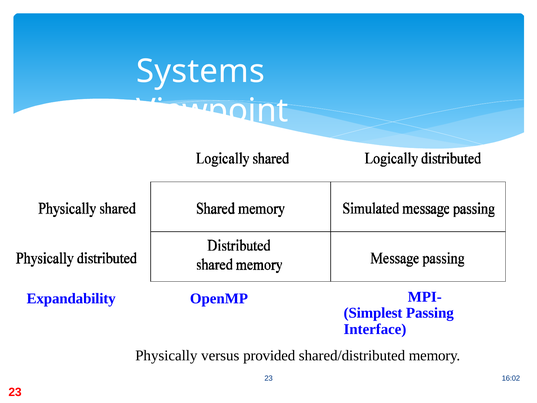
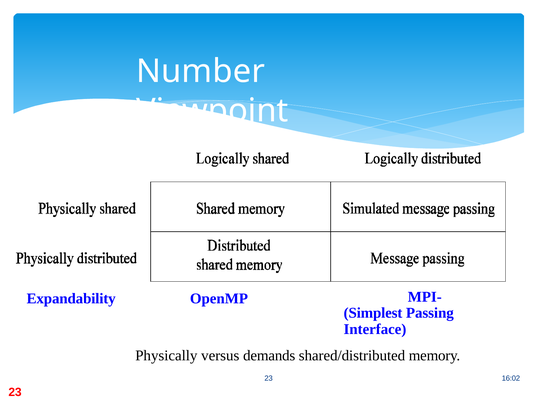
Systems: Systems -> Number (201, 71)
provided: provided -> demands (269, 355)
